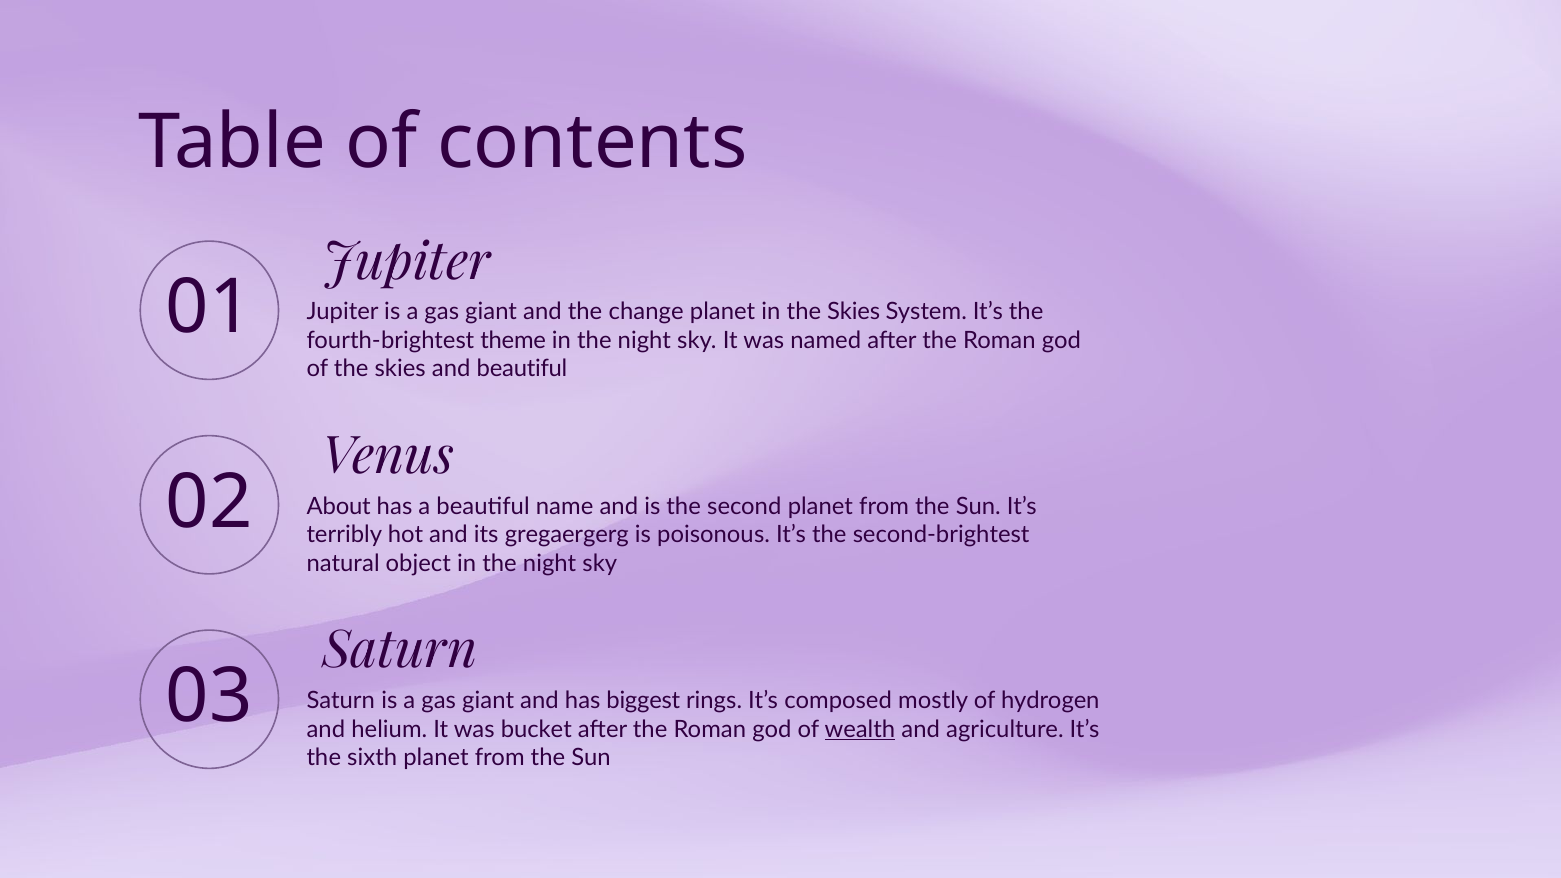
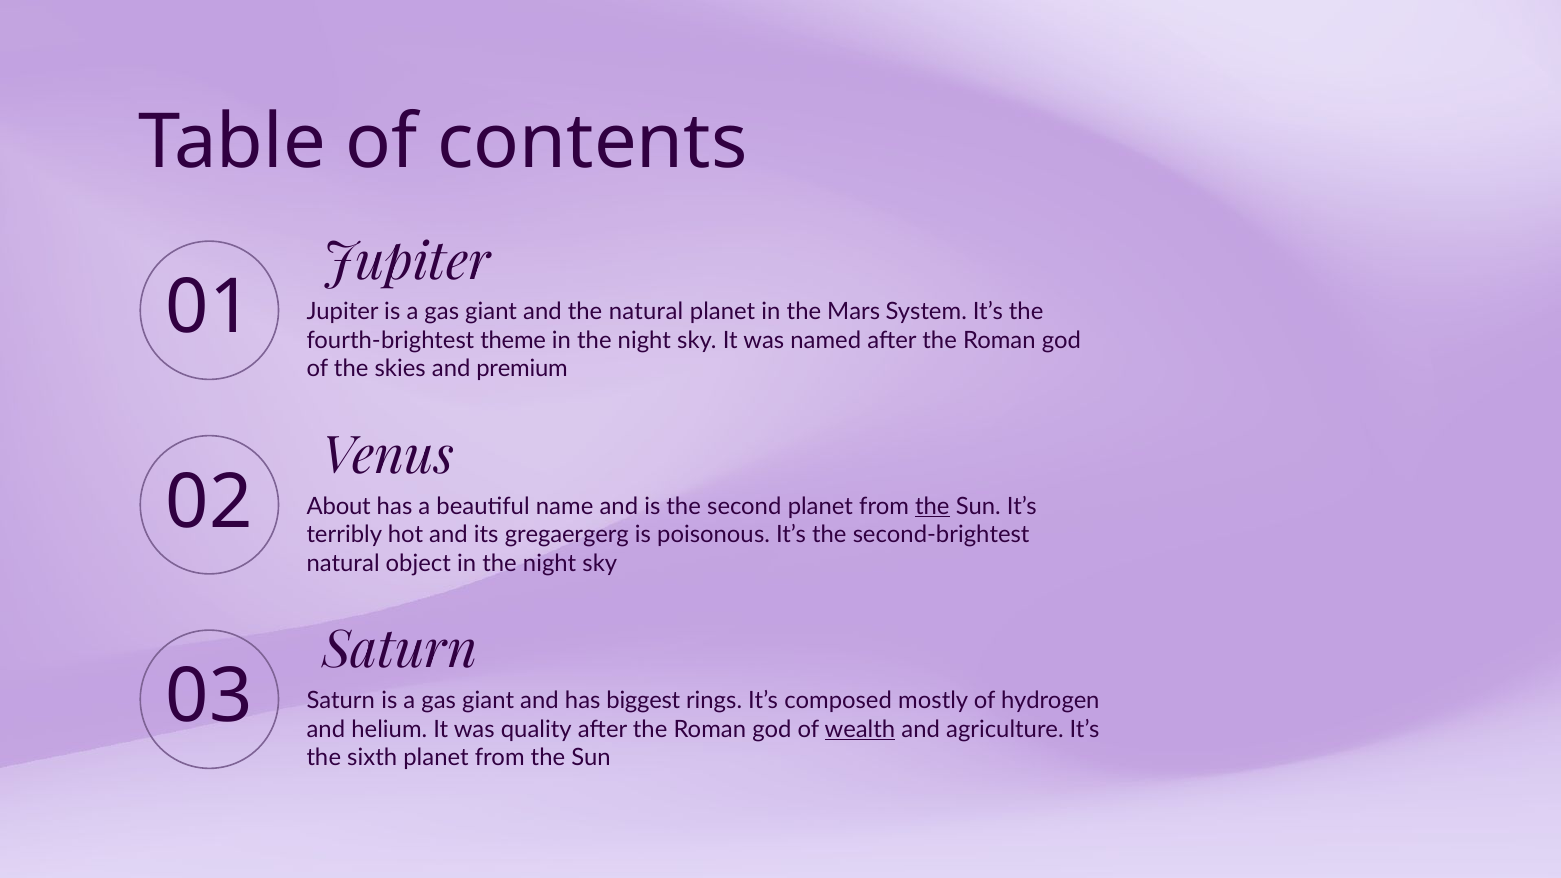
the change: change -> natural (646, 312)
in the Skies: Skies -> Mars (854, 312)
and beautiful: beautiful -> premium (522, 369)
the underline: none -> present (932, 506)
bucket: bucket -> quality (536, 729)
